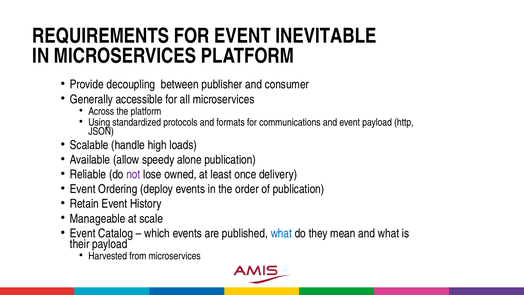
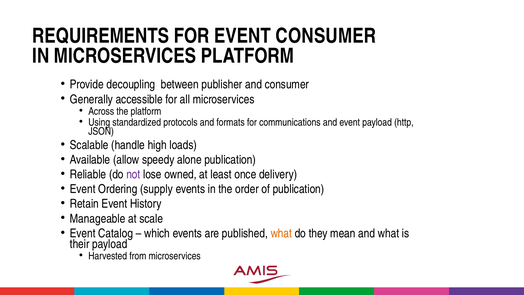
EVENT INEVITABLE: INEVITABLE -> CONSUMER (326, 36)
deploy: deploy -> supply (157, 189)
what colour: blue -> orange (281, 233)
